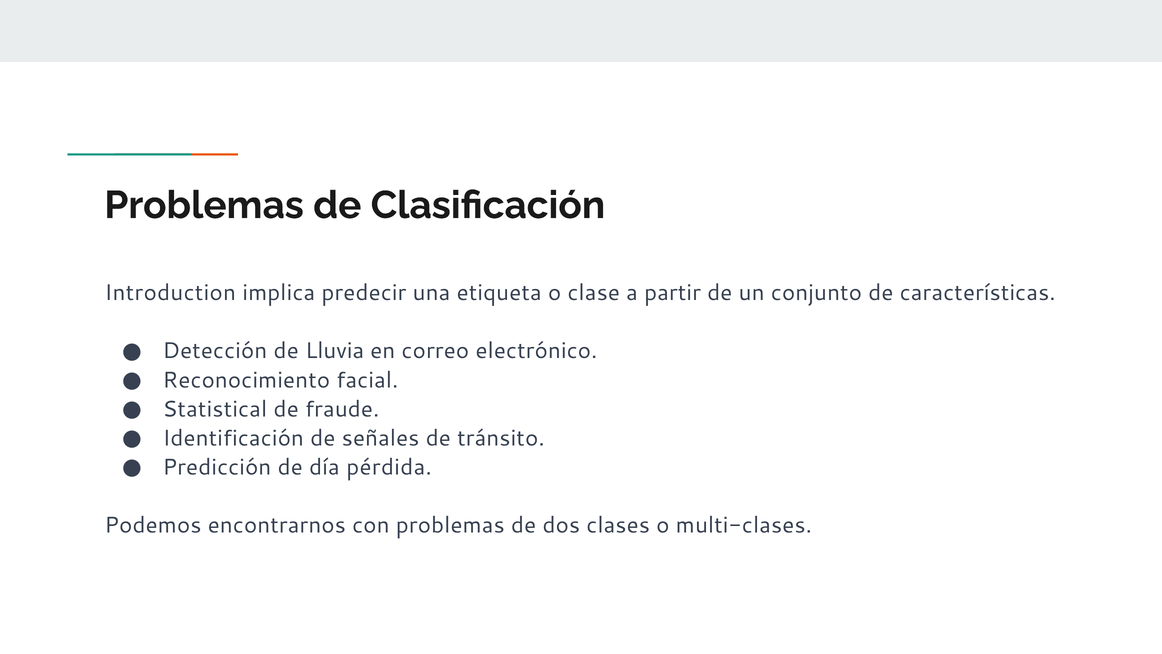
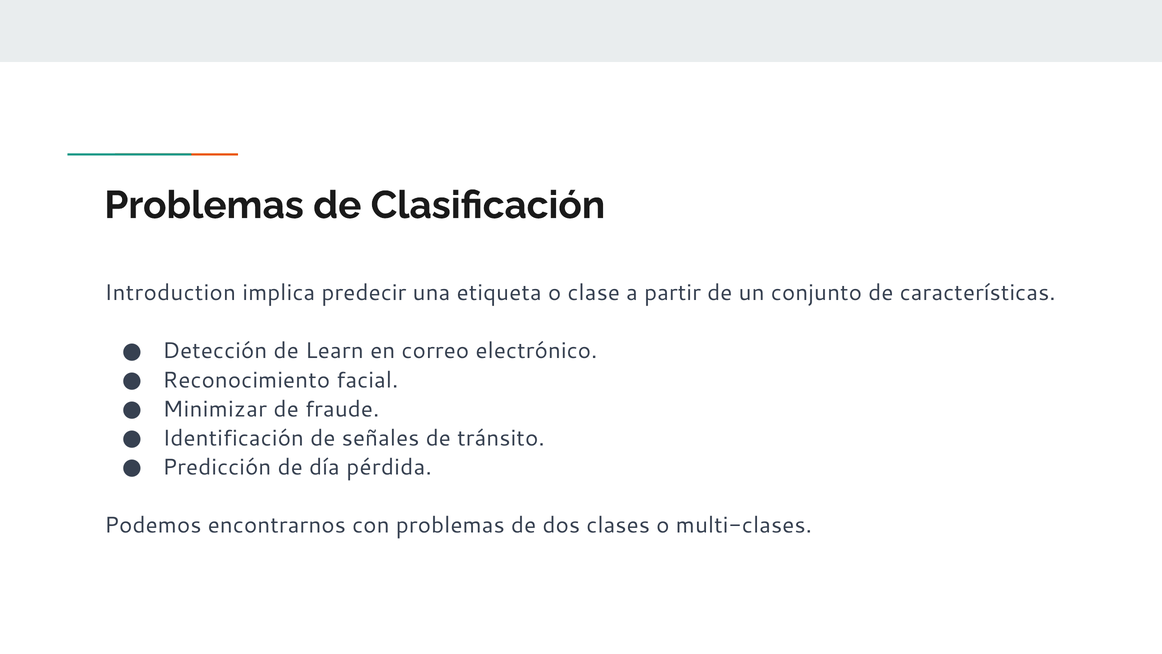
Lluvia: Lluvia -> Learn (334, 351)
Statistical: Statistical -> Minimizar (215, 409)
